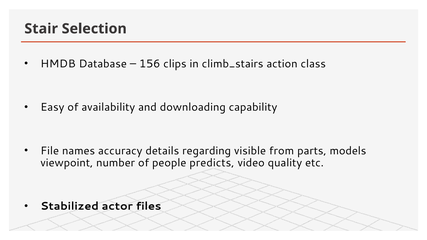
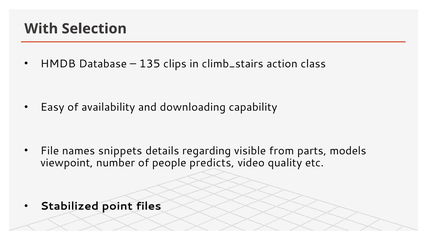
Stair: Stair -> With (41, 29)
156: 156 -> 135 (150, 64)
accuracy: accuracy -> snippets (120, 151)
actor: actor -> point (117, 206)
